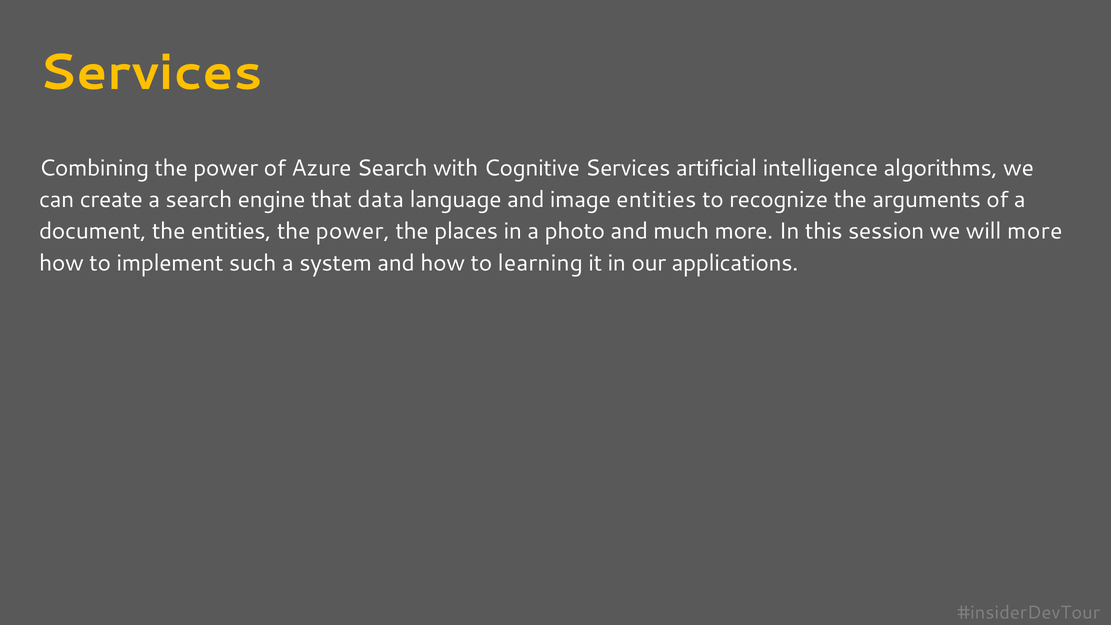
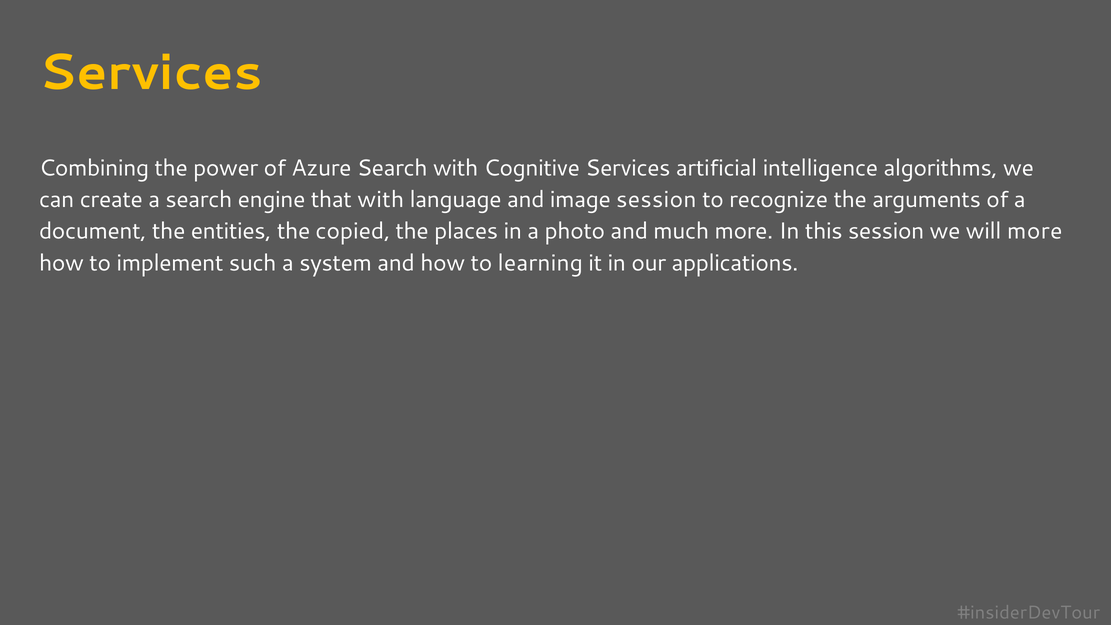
that data: data -> with (381, 200)
image entities: entities -> session (656, 200)
entities the power: power -> copied (353, 231)
